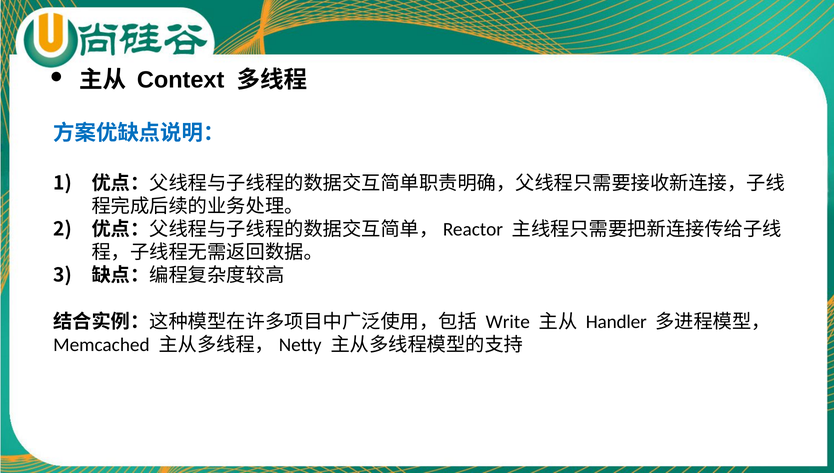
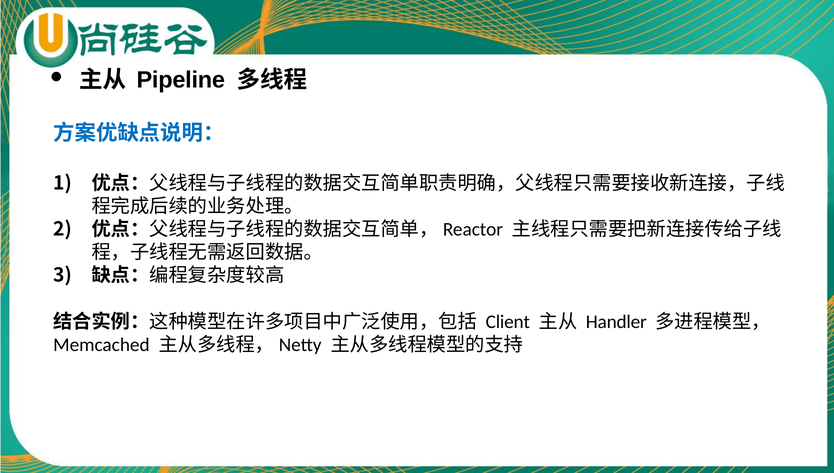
Context: Context -> Pipeline (181, 80)
Write: Write -> Client (508, 322)
